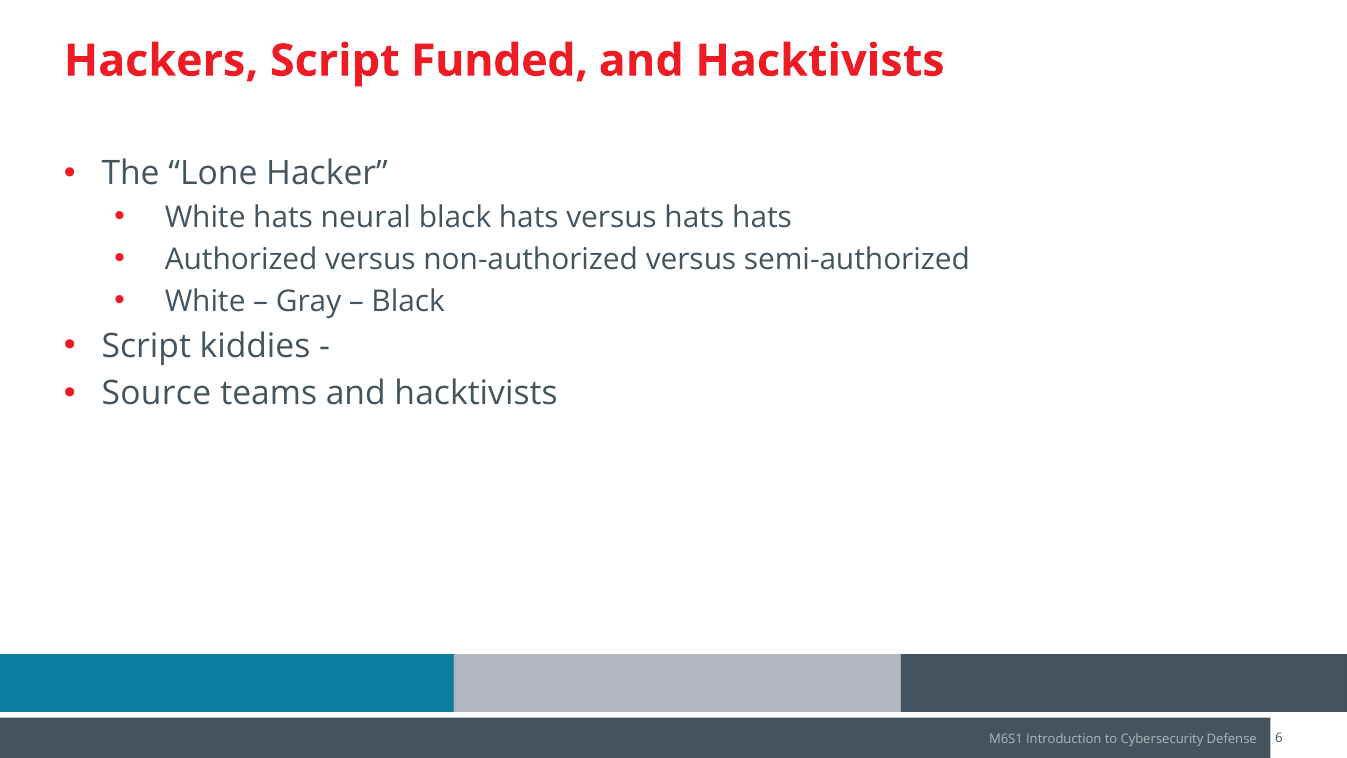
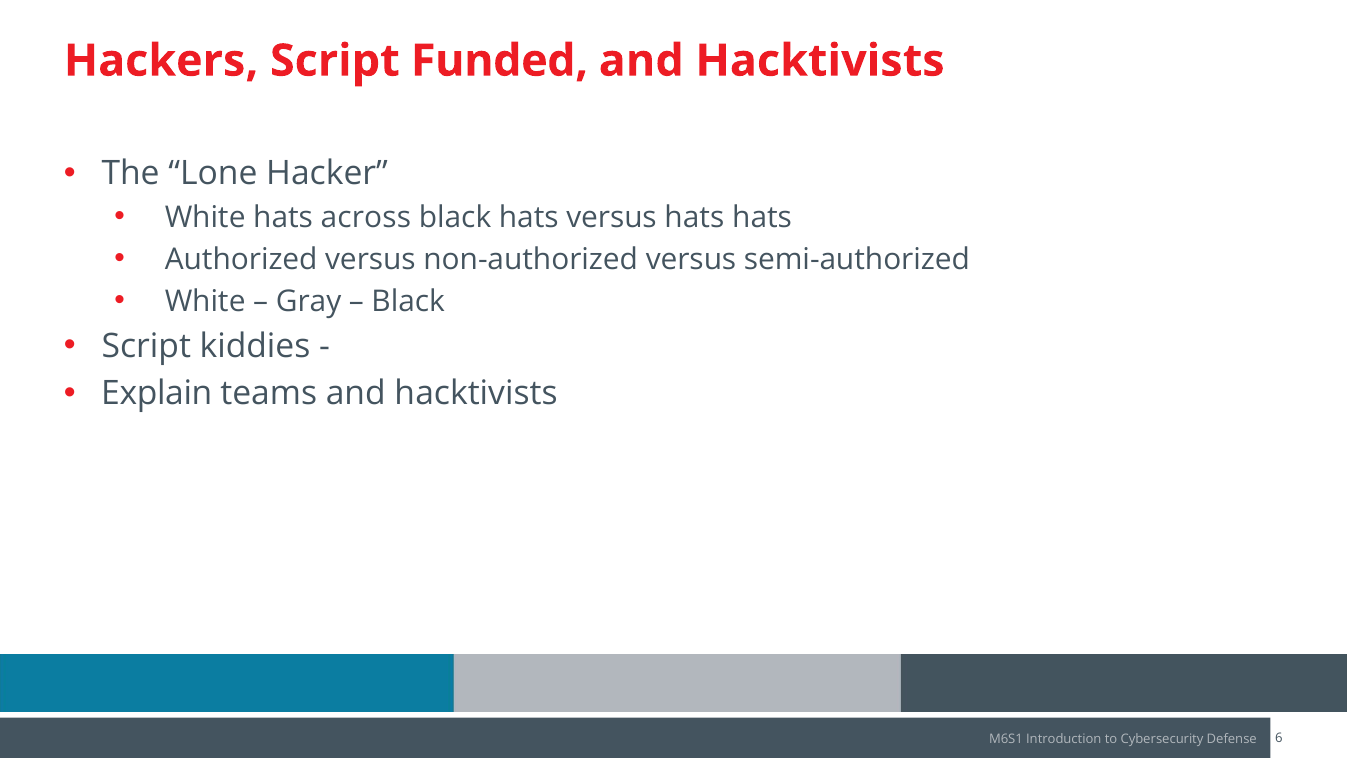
neural: neural -> across (366, 218)
Source: Source -> Explain (157, 394)
